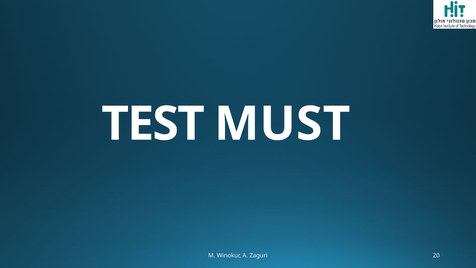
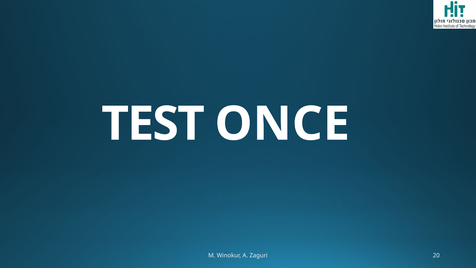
MUST: MUST -> ONCE (282, 124)
